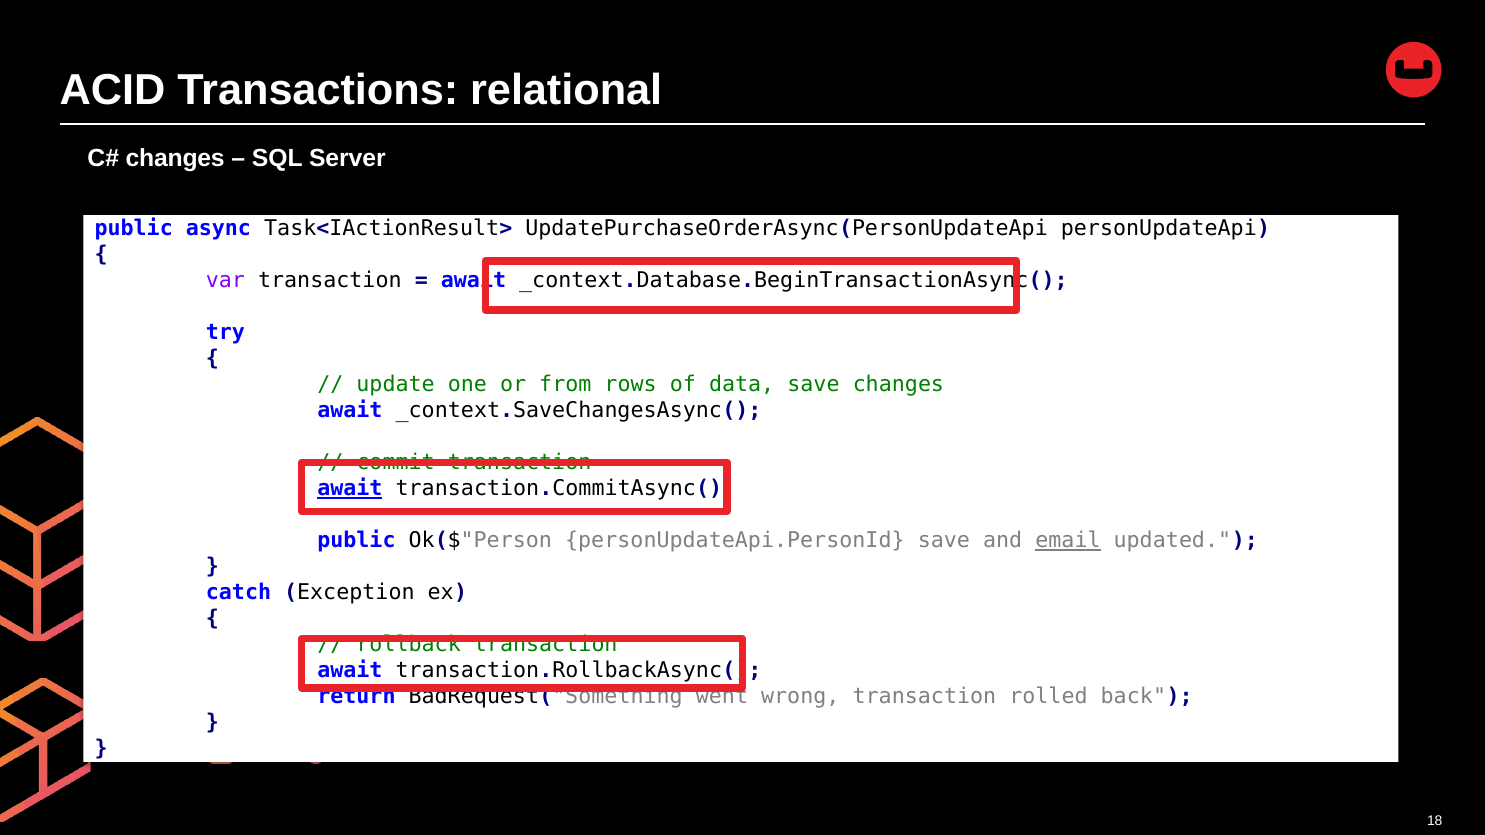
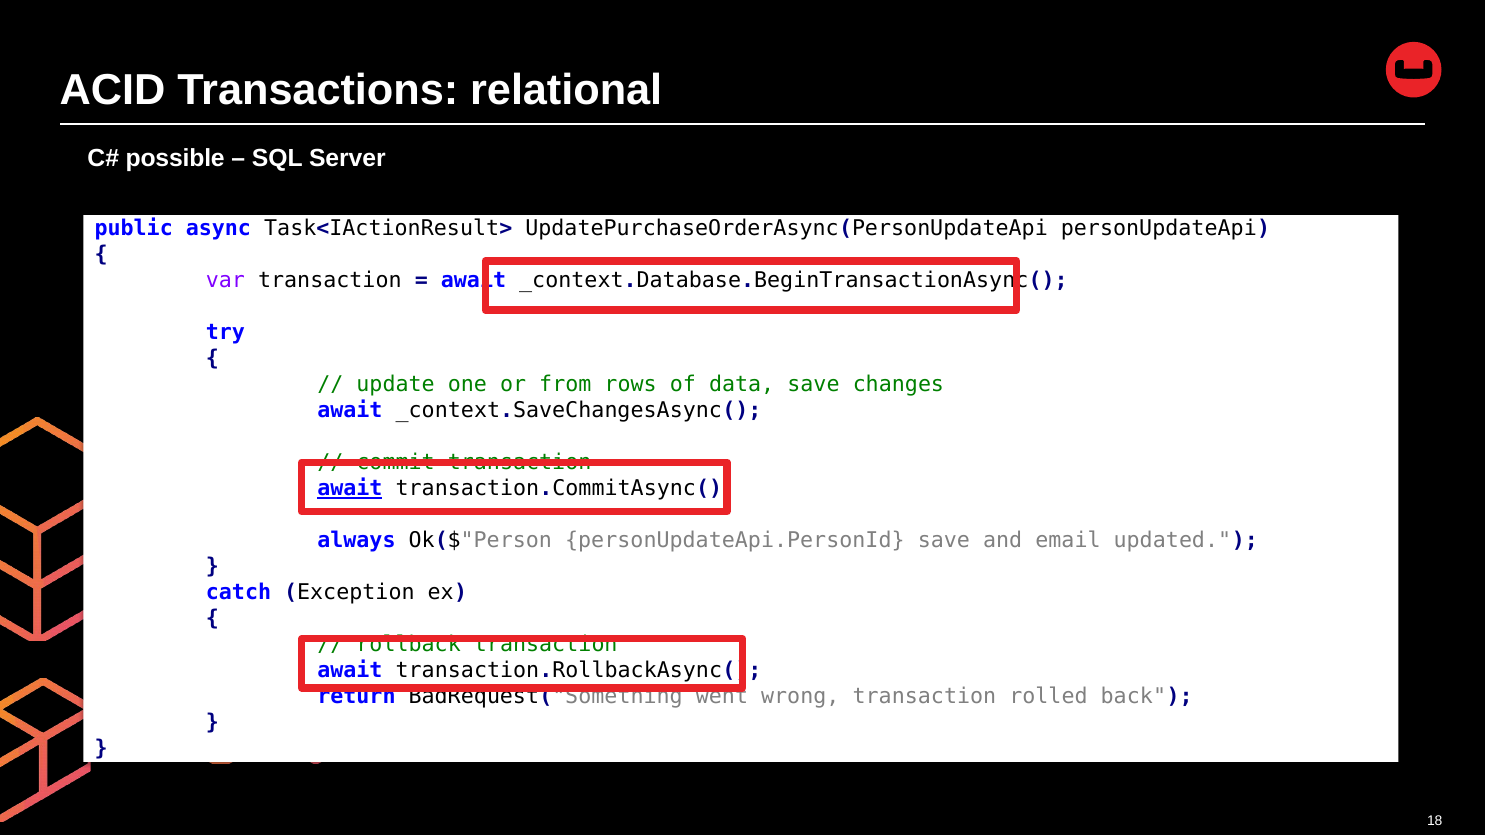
changes: changes -> possible (175, 158)
public: public -> always (356, 541)
email underline: present -> none (1068, 541)
